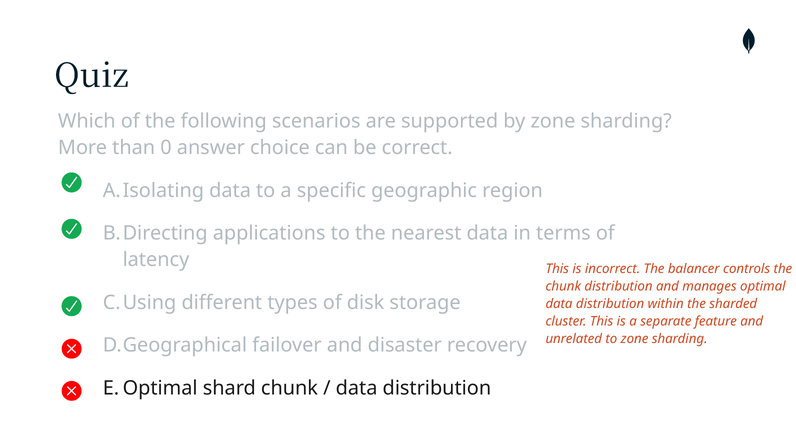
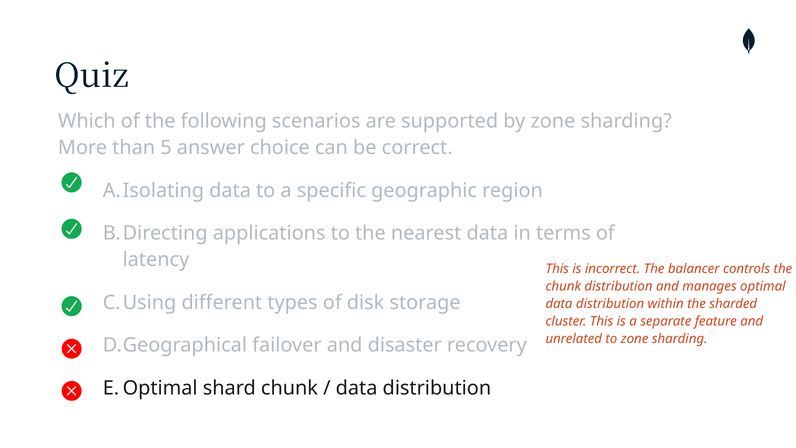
0: 0 -> 5 (166, 147)
